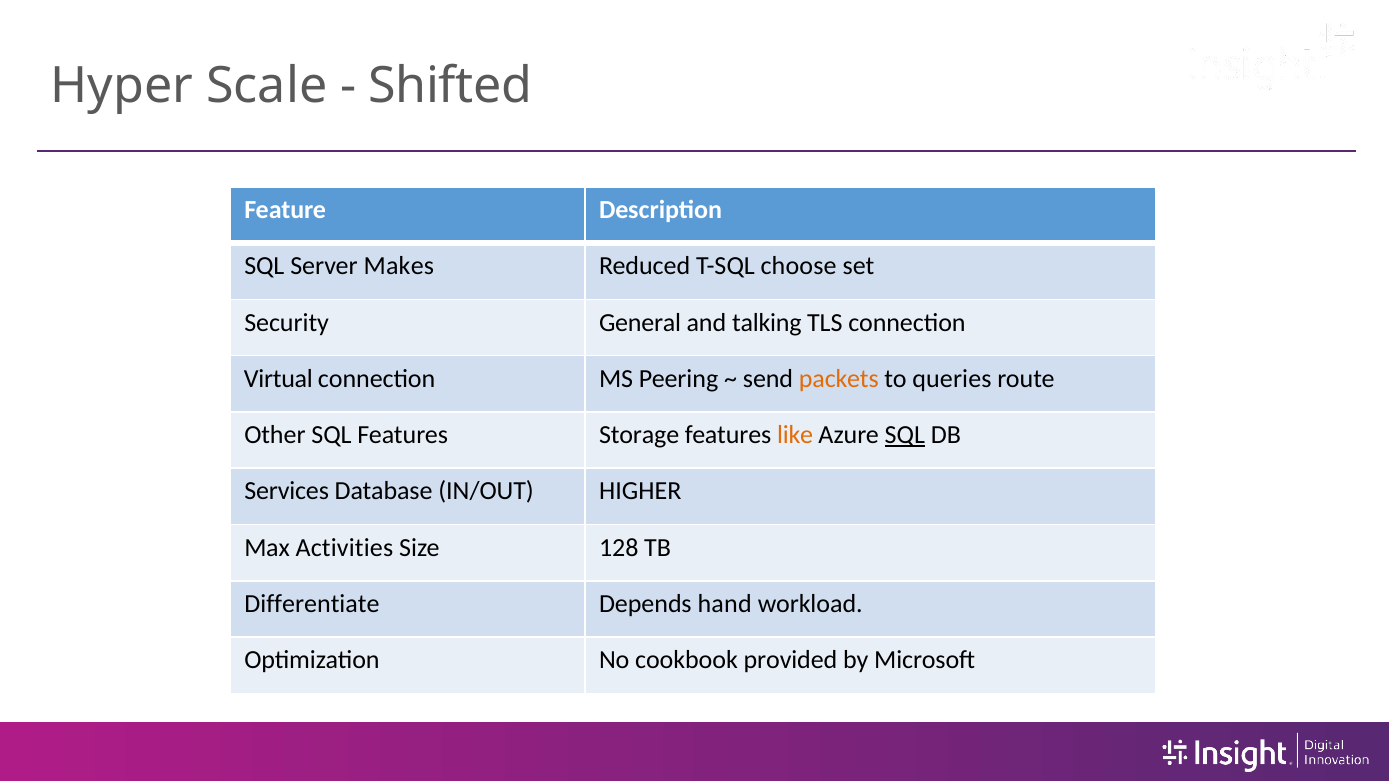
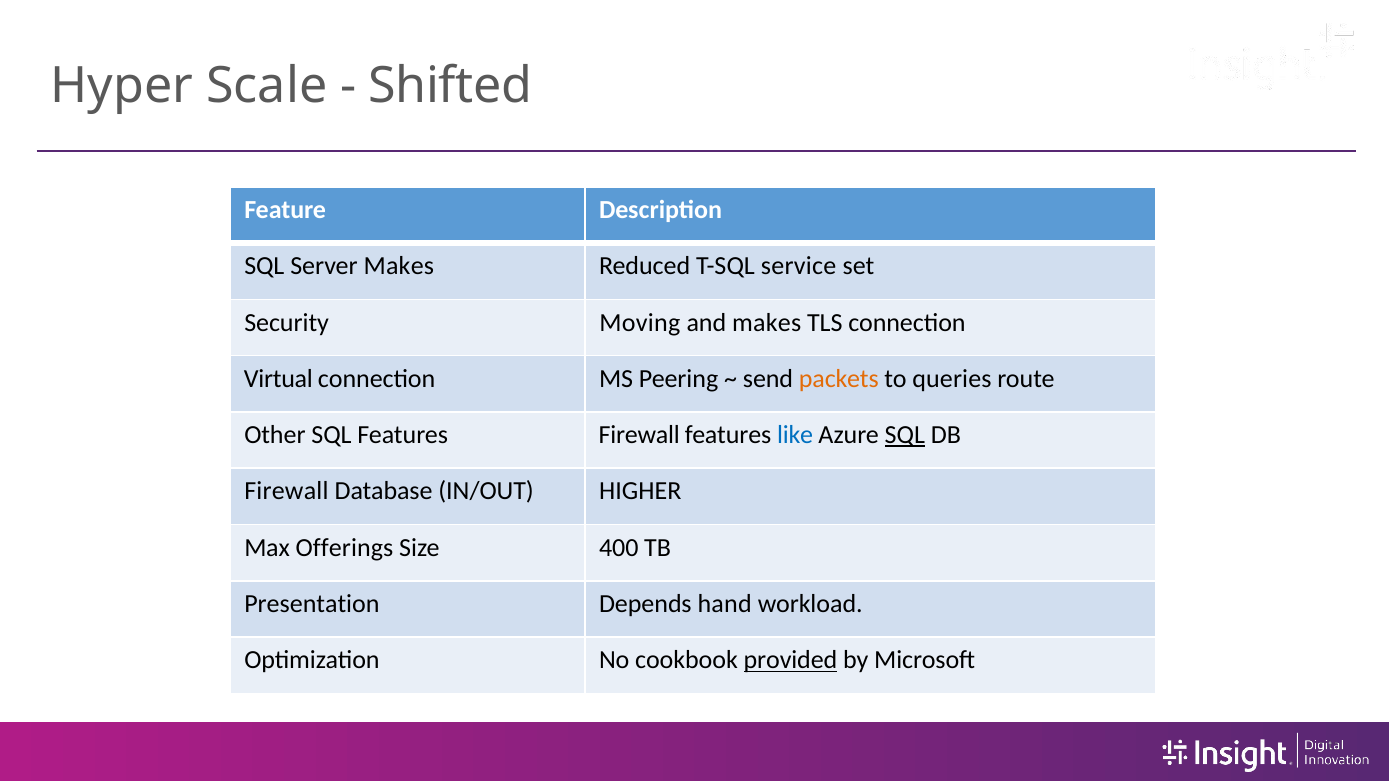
choose: choose -> service (799, 266)
General: General -> Moving (640, 323)
and talking: talking -> makes (767, 323)
Features Storage: Storage -> Firewall (639, 435)
like colour: orange -> blue (795, 435)
Services: Services -> Firewall (286, 492)
Activities: Activities -> Offerings (344, 548)
128: 128 -> 400 (619, 548)
Differentiate: Differentiate -> Presentation (312, 604)
provided underline: none -> present (790, 661)
